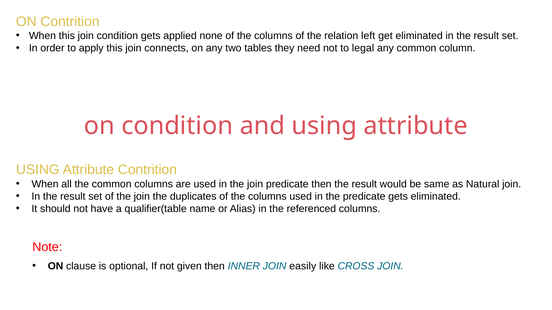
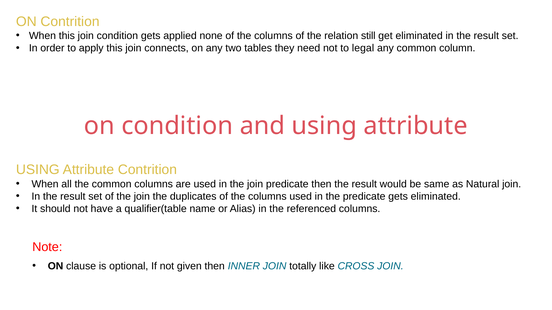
left: left -> still (368, 36)
easily: easily -> totally (303, 266)
